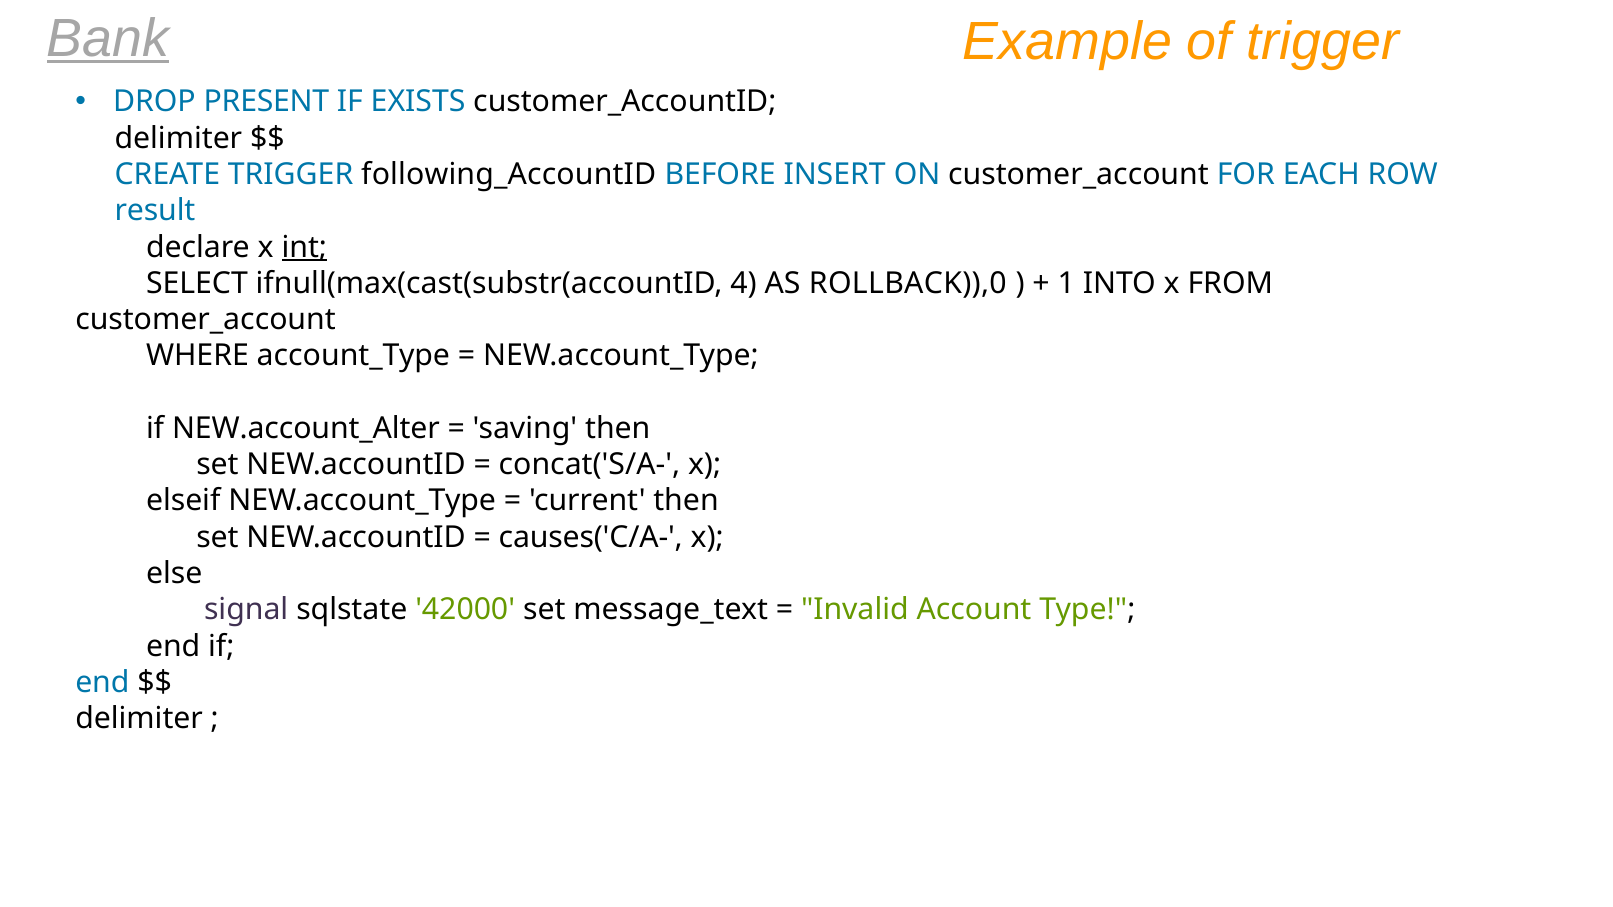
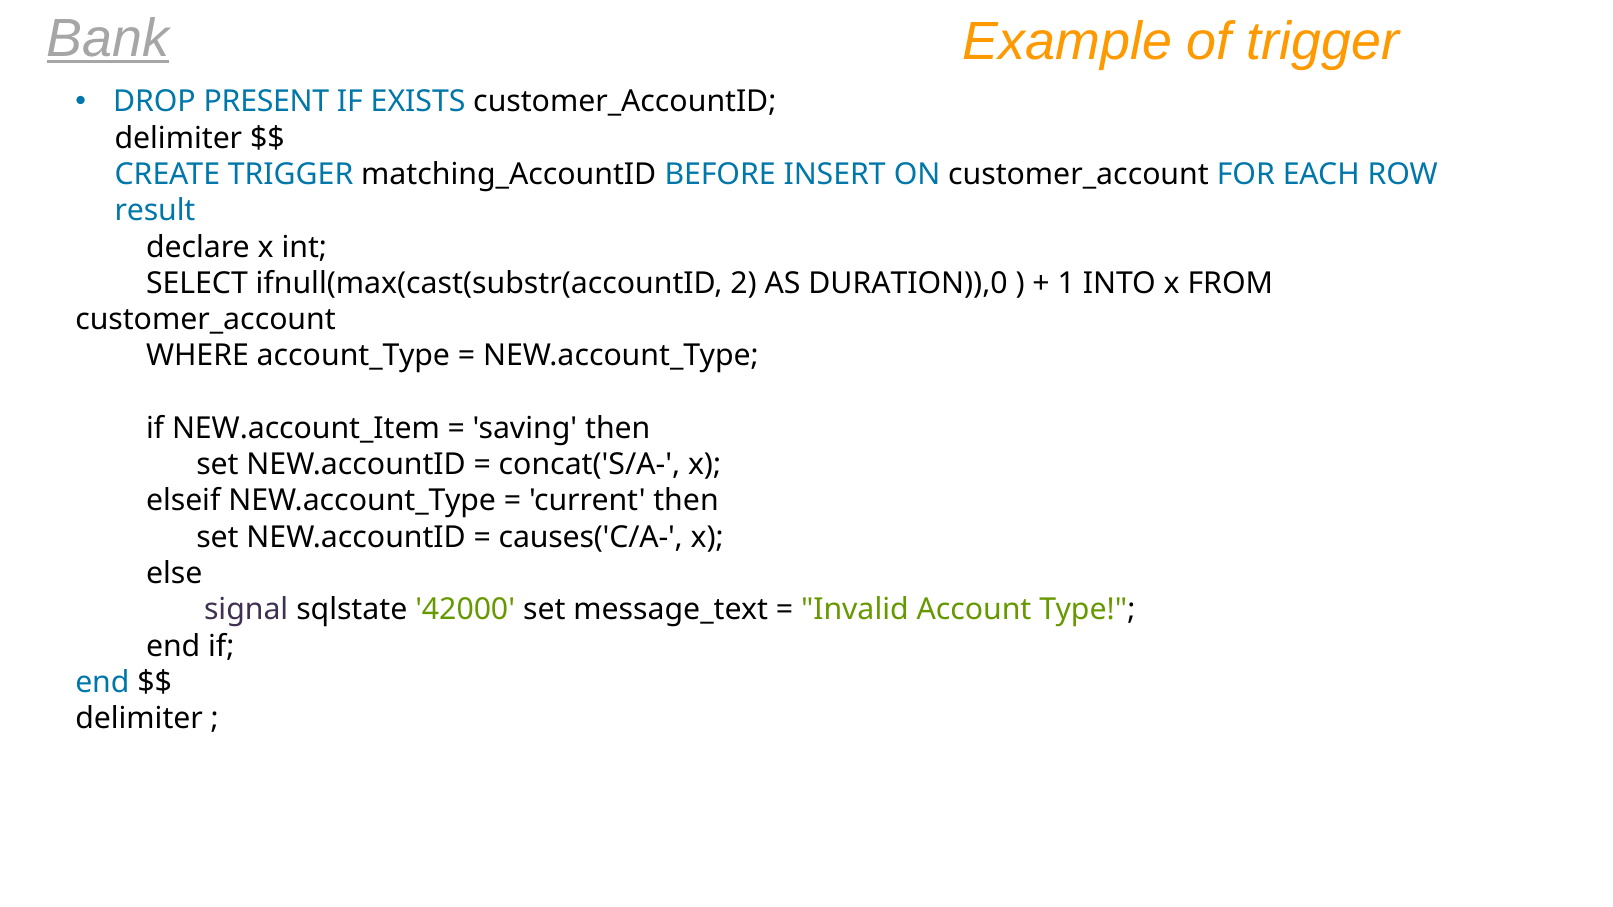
following_AccountID: following_AccountID -> matching_AccountID (509, 175)
int underline: present -> none (304, 247)
4: 4 -> 2 (744, 283)
ROLLBACK)),0: ROLLBACK)),0 -> DURATION)),0 (908, 283)
NEW.account_Alter: NEW.account_Alter -> NEW.account_Item (306, 429)
